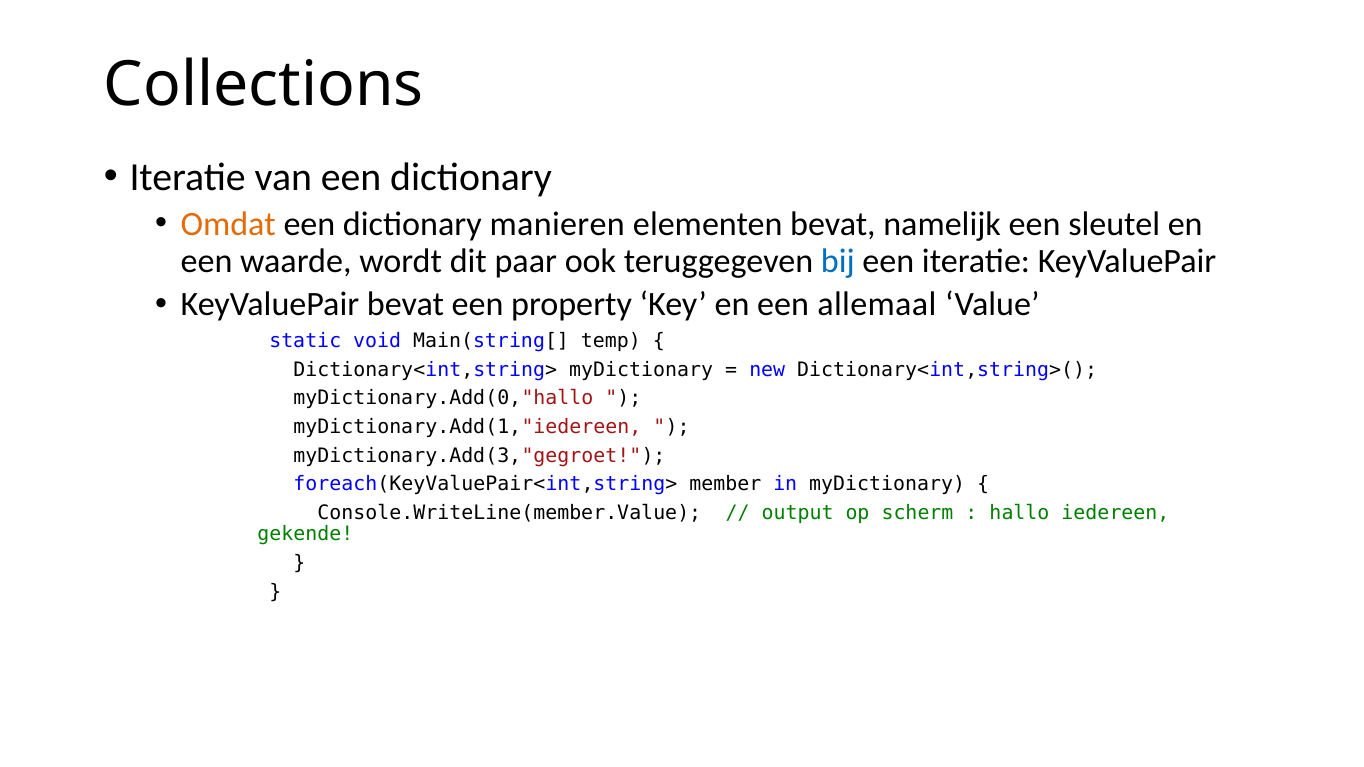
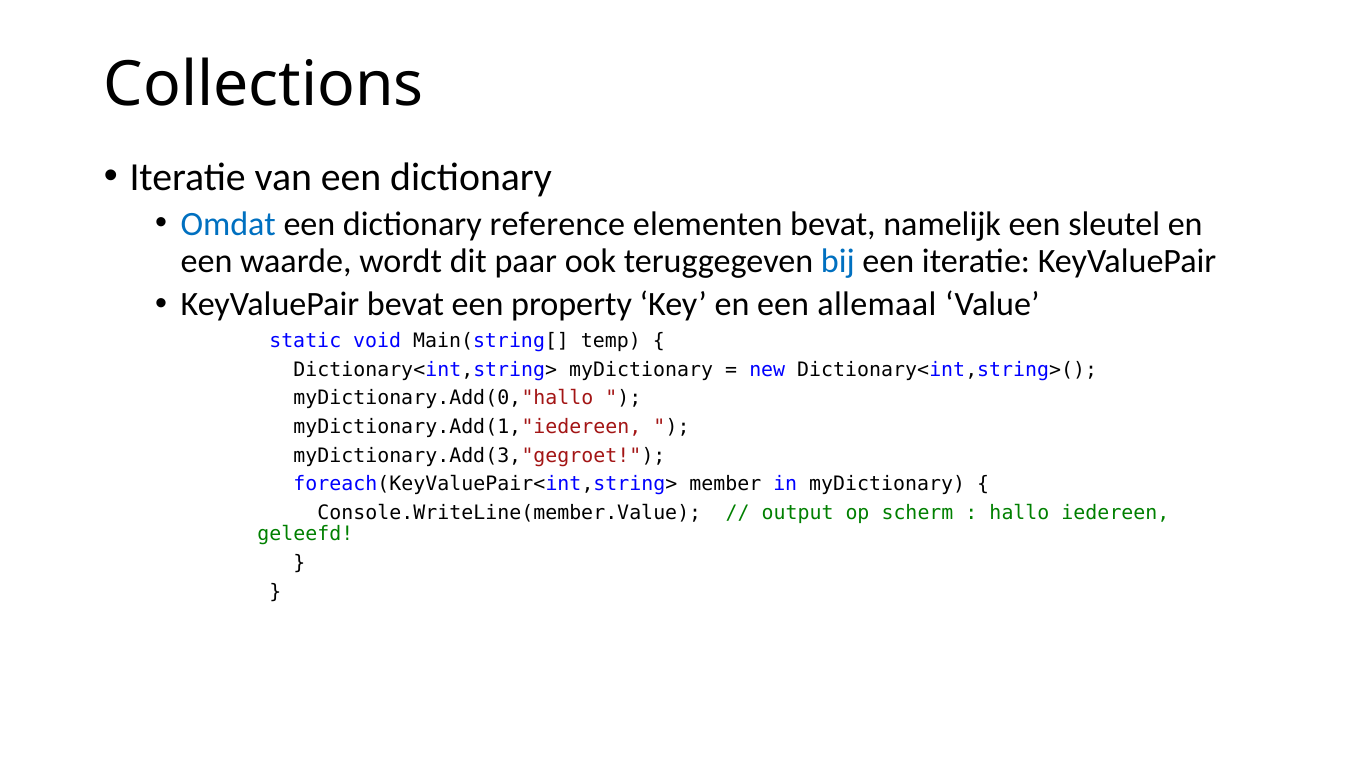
Omdat colour: orange -> blue (228, 224)
manieren: manieren -> reference (557, 224)
gekende: gekende -> geleefd (305, 534)
